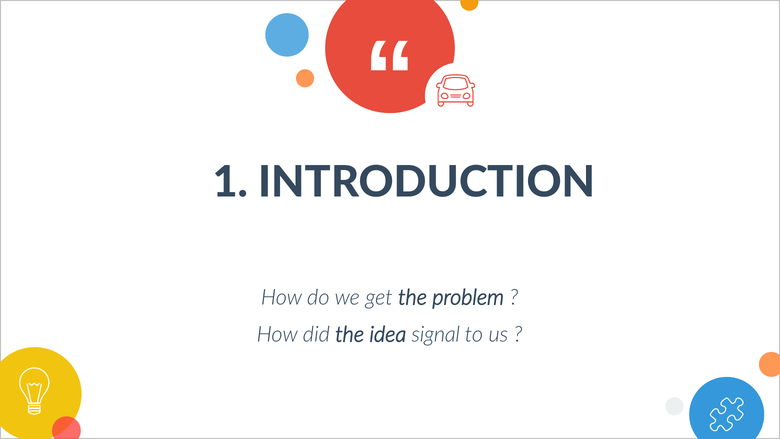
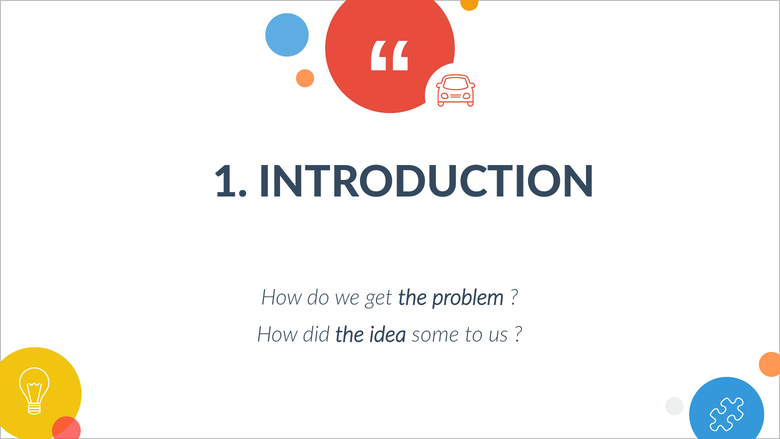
signal: signal -> some (436, 334)
